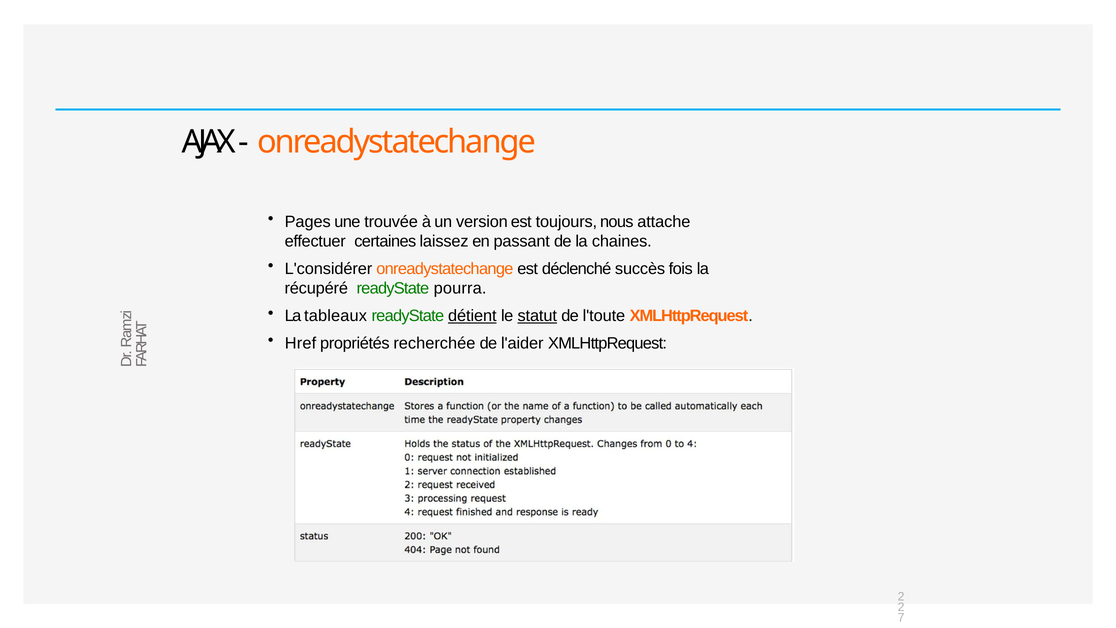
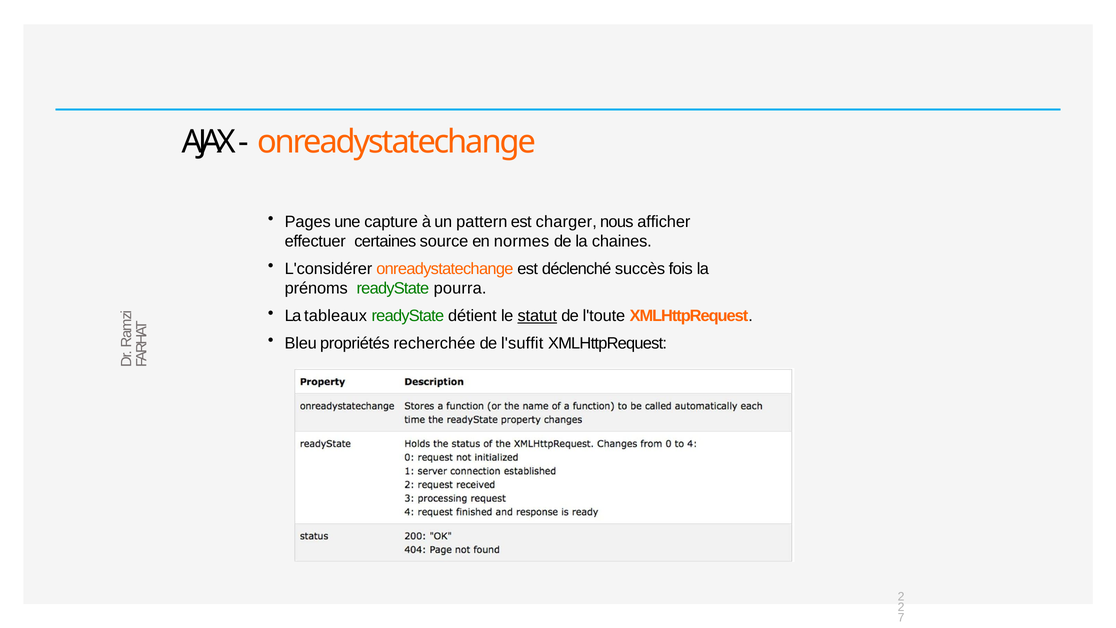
trouvée: trouvée -> capture (391, 222)
version: version -> pattern (482, 222)
toujours: toujours -> charger (566, 222)
attache: attache -> afficher (664, 222)
laissez: laissez -> source (444, 241)
passant: passant -> normes (522, 241)
récupéré: récupéré -> prénoms (316, 288)
détient underline: present -> none (472, 316)
Href: Href -> Bleu (301, 343)
l'aider: l'aider -> l'suffit (522, 343)
